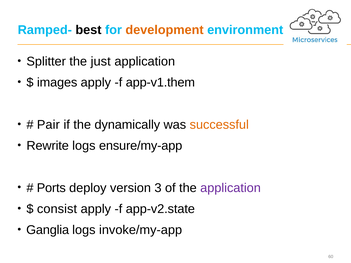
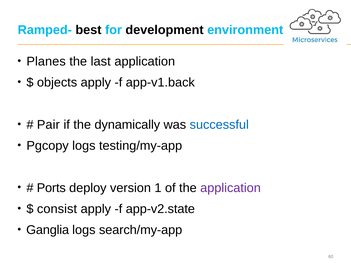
development colour: orange -> black (165, 30)
Splitter: Splitter -> Planes (46, 62)
just: just -> last (101, 62)
images: images -> objects (57, 83)
app-v1.them: app-v1.them -> app-v1.back (160, 83)
successful colour: orange -> blue (219, 125)
Rewrite: Rewrite -> Pgcopy (48, 146)
ensure/my-app: ensure/my-app -> testing/my-app (141, 146)
3: 3 -> 1 (158, 188)
invoke/my-app: invoke/my-app -> search/my-app (141, 230)
